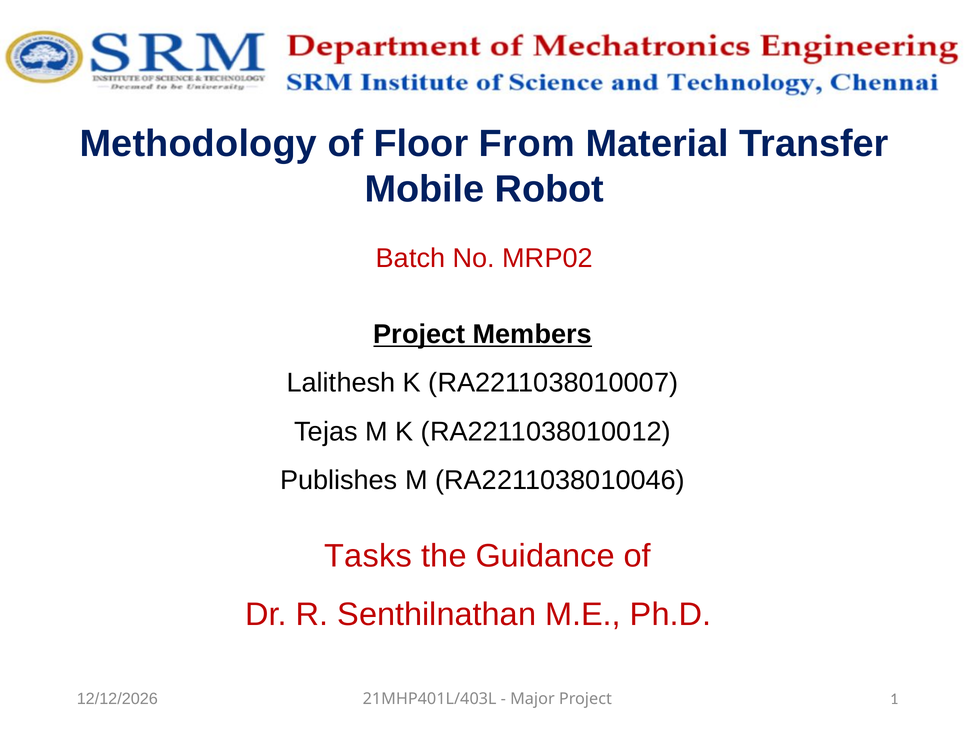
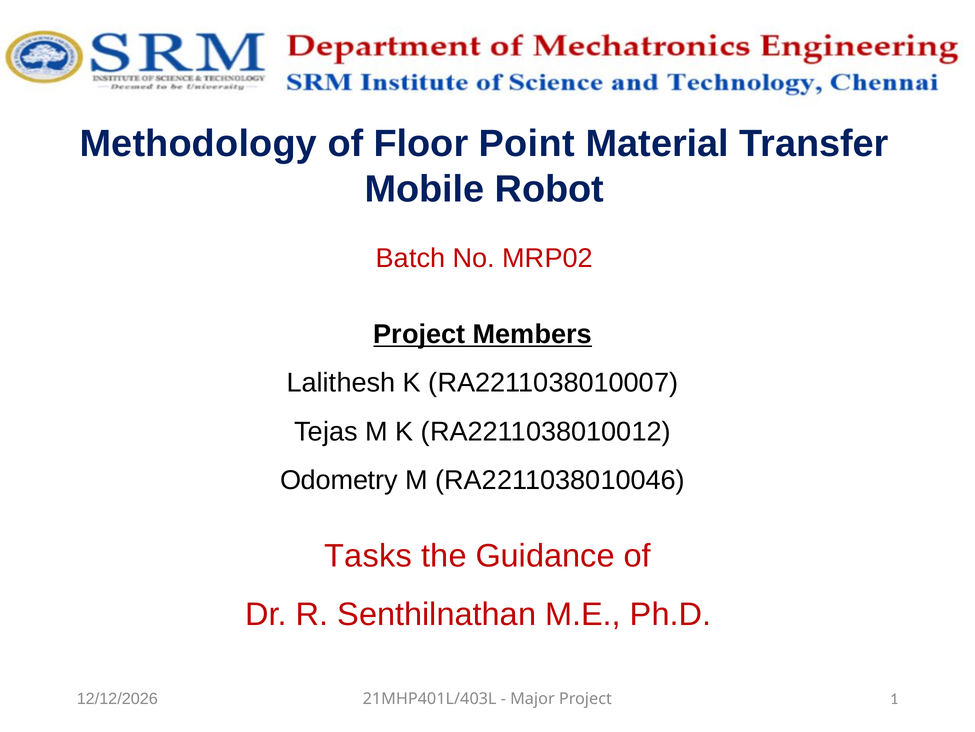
From: From -> Point (527, 143)
Publishes: Publishes -> Odometry (339, 480)
